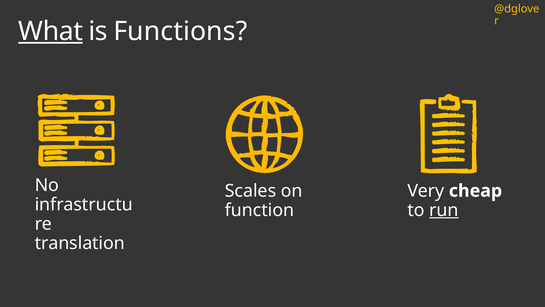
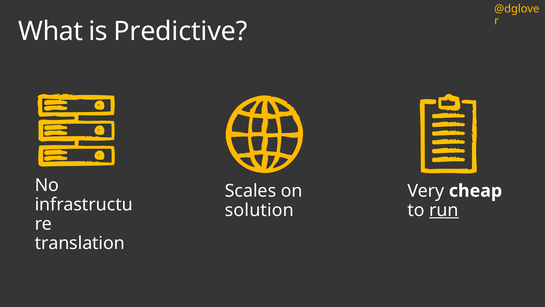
What underline: present -> none (51, 31)
Functions: Functions -> Predictive (180, 31)
function: function -> solution (259, 210)
